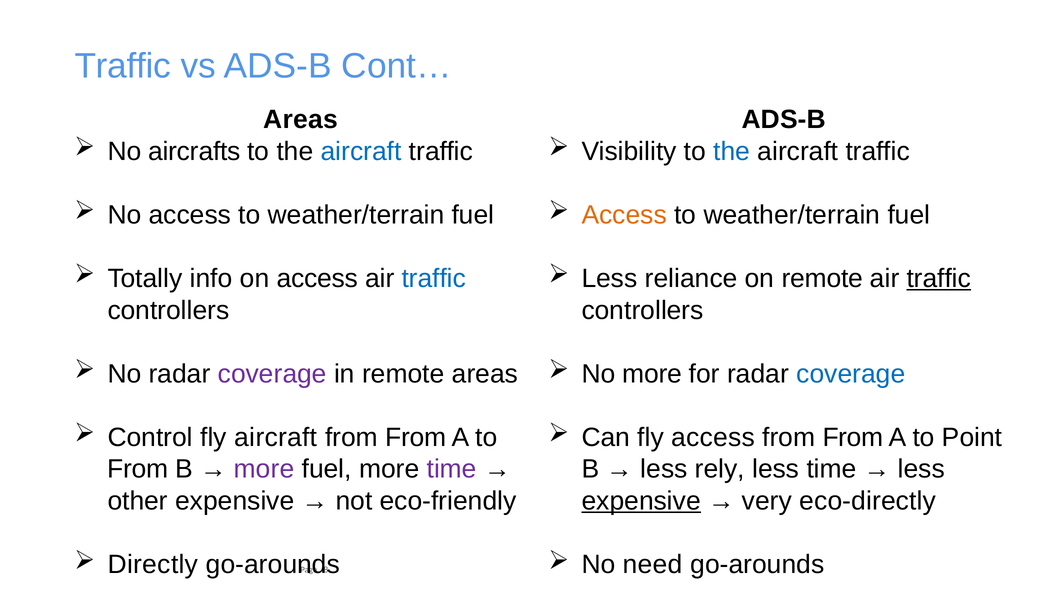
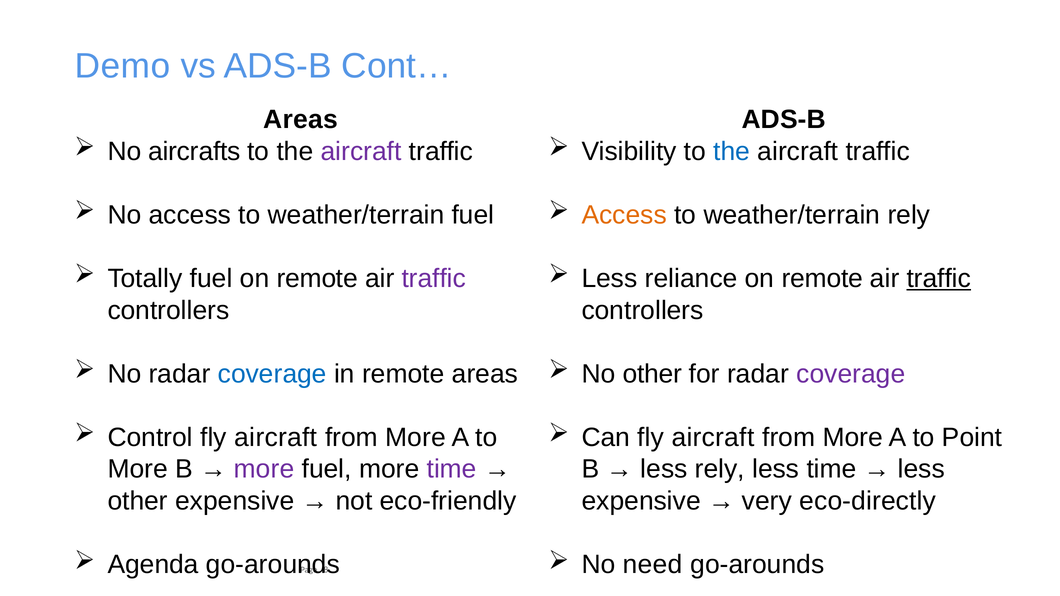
Traffic: Traffic -> Demo (123, 66)
aircraft colour: blue -> purple (361, 151)
fuel: fuel -> rely (909, 215)
Totally info: info -> fuel (211, 279)
access: access -> remote (317, 279)
traffic colour: blue -> purple (434, 279)
coverage colour: purple -> blue (272, 374)
No more: more -> other (652, 374)
coverage colour: blue -> purple (851, 374)
From: From -> More (416, 438)
Can fly access: access -> aircraft (713, 438)
From: From -> More (853, 438)
From: From -> More (138, 469)
expensive underline: present -> none (641, 501)
Directly: Directly -> Agenda (153, 565)
